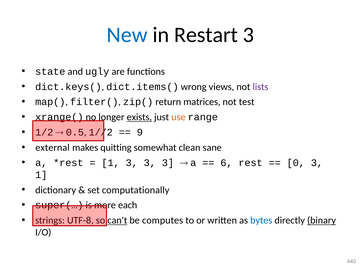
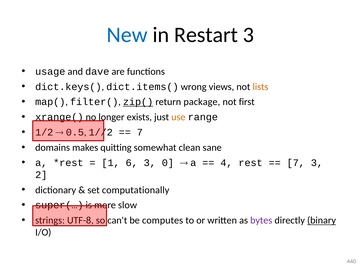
state: state -> usage (50, 72)
ugly: ugly -> dave (97, 72)
lists colour: purple -> orange (260, 87)
zip( underline: none -> present (138, 102)
matrices: matrices -> package (202, 102)
test: test -> first (247, 102)
exists underline: present -> none (139, 117)
9: 9 -> 7 (140, 133)
external: external -> domains (53, 148)
1 3: 3 -> 6 (132, 163)
3: 3 -> 0 (168, 163)
6: 6 -> 4 (226, 163)
0: 0 -> 7 (296, 163)
1: 1 -> 2 (41, 175)
each: each -> slow (128, 206)
can't underline: present -> none (117, 221)
bytes colour: blue -> purple (261, 221)
